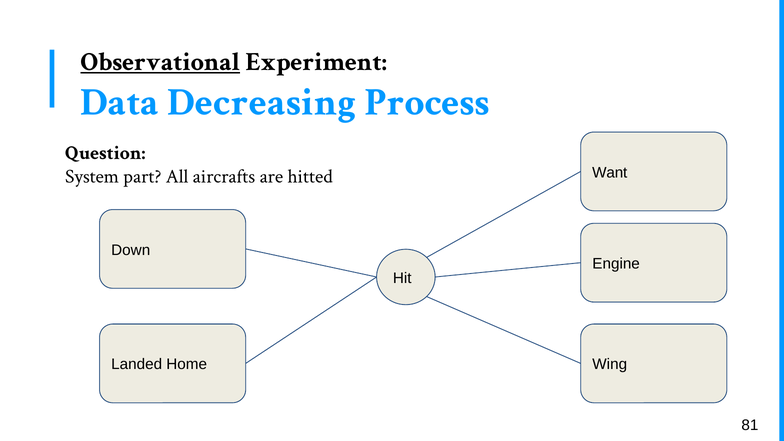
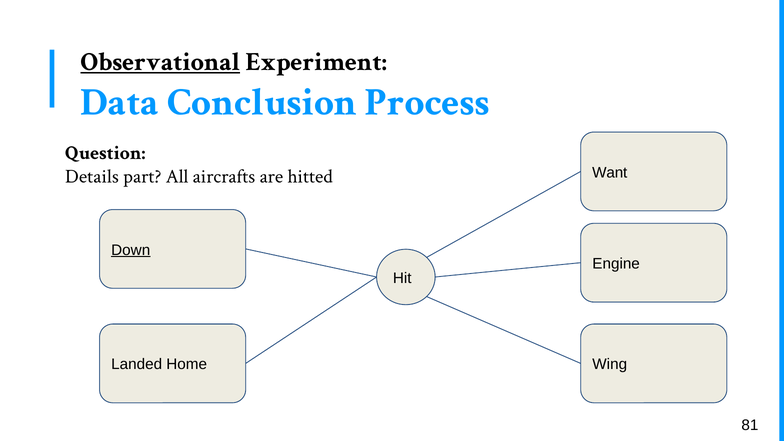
Decreasing: Decreasing -> Conclusion (262, 102)
System: System -> Details (92, 177)
Down underline: none -> present (131, 250)
